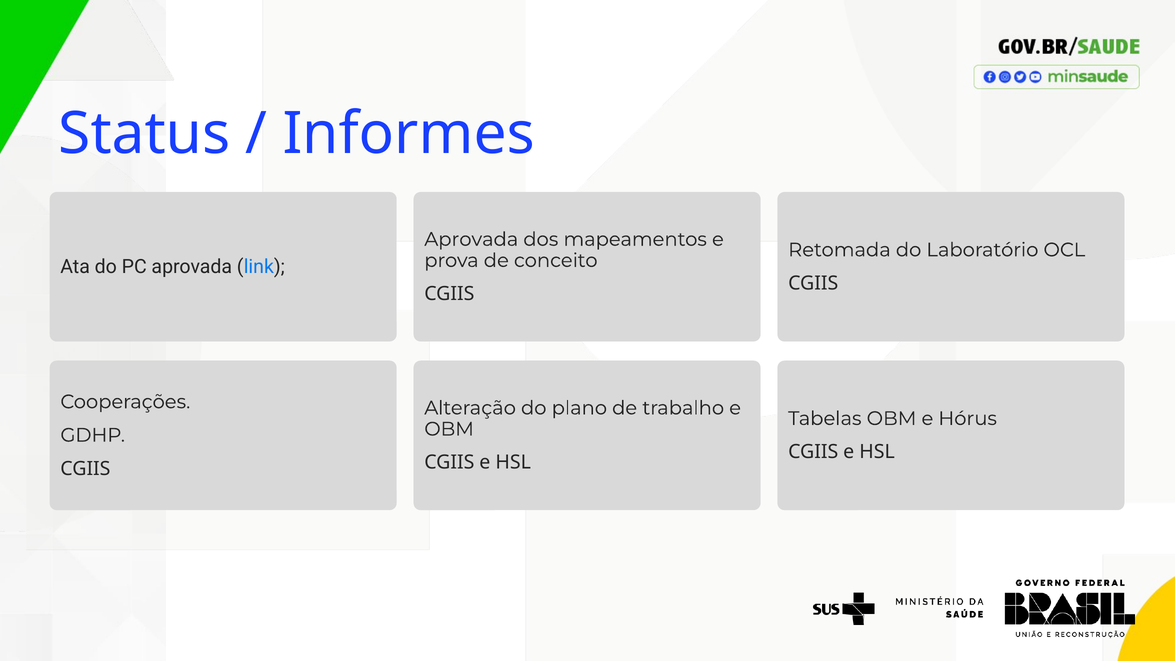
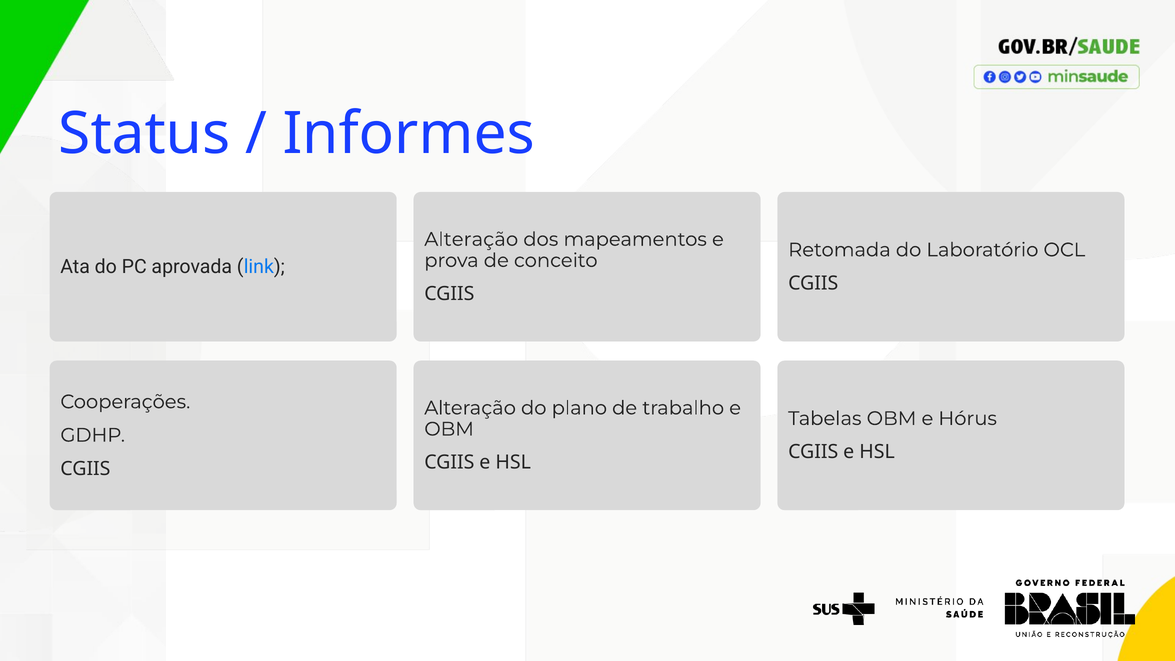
Aprovada: Aprovada -> Alteração (471, 239)
